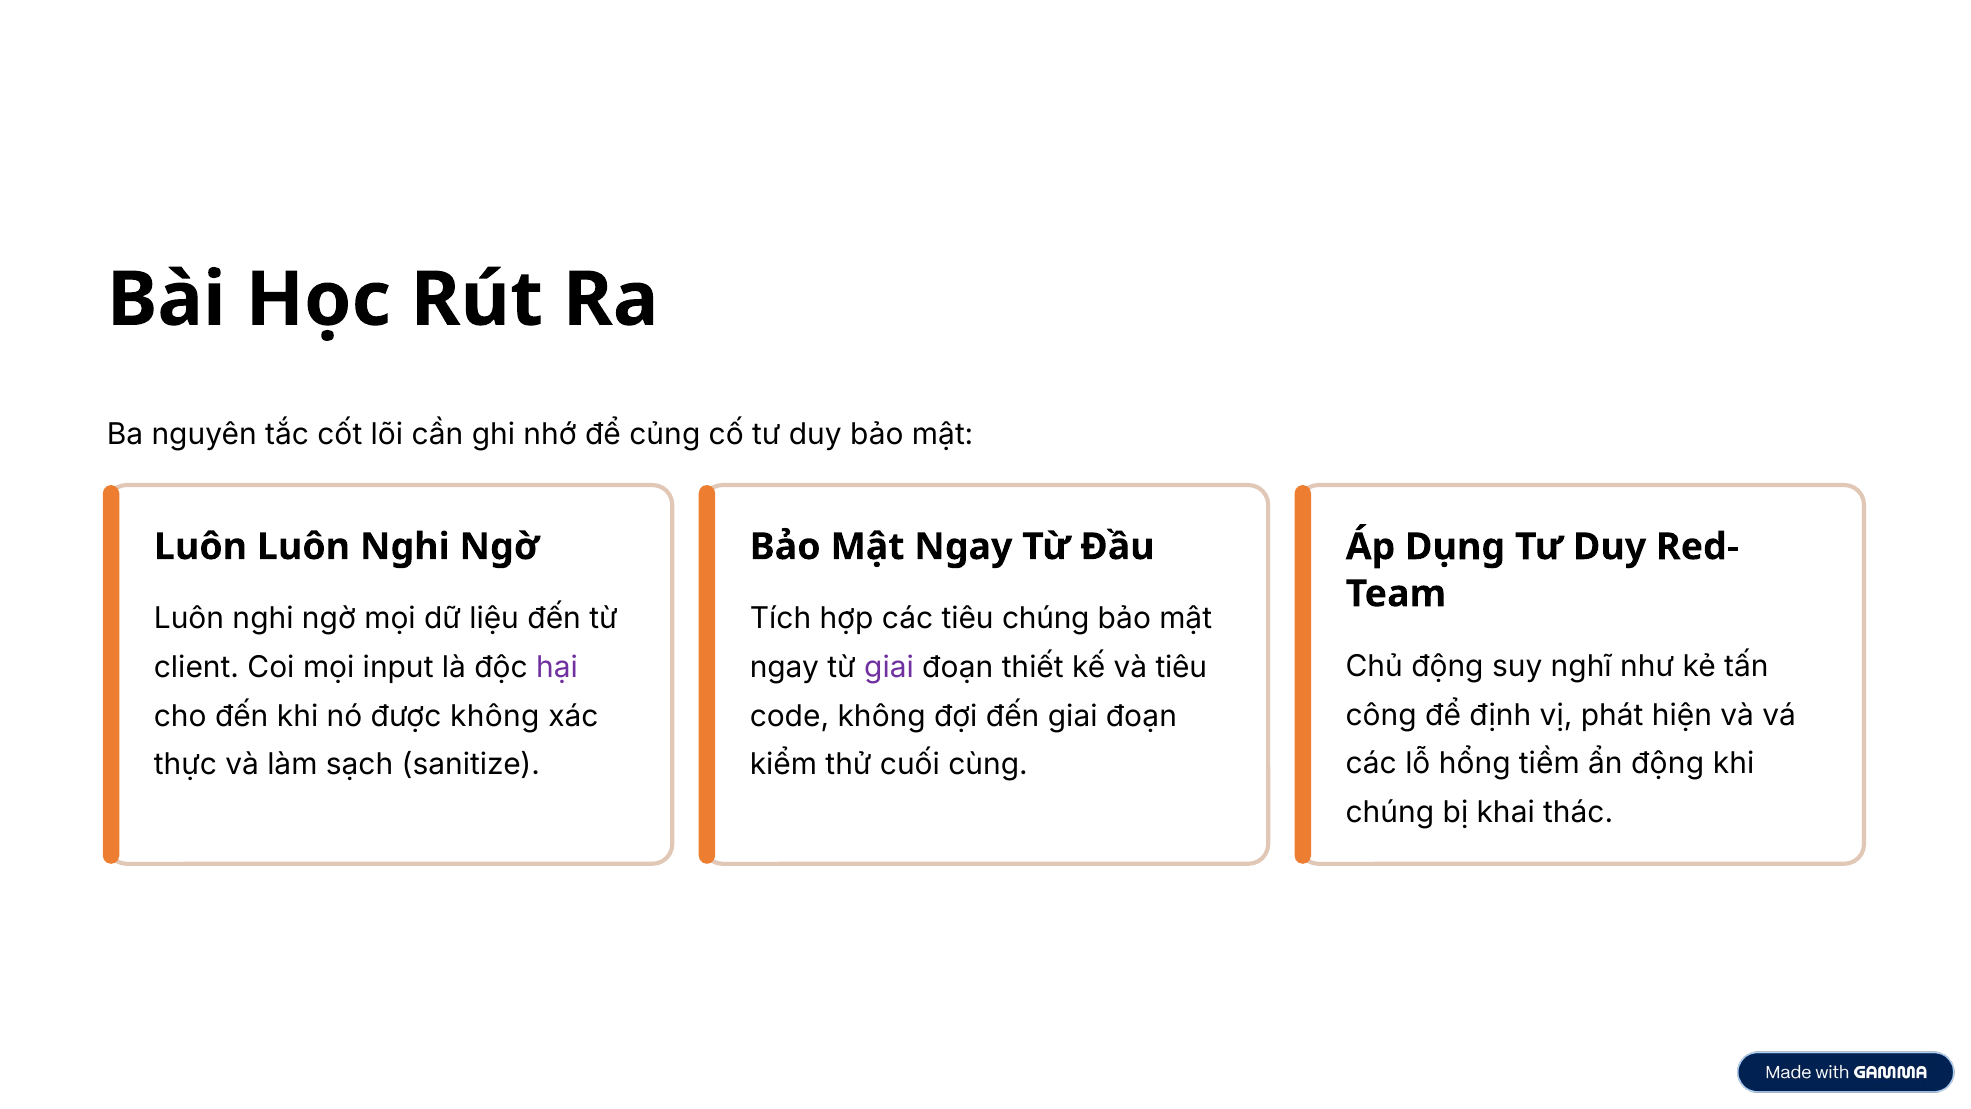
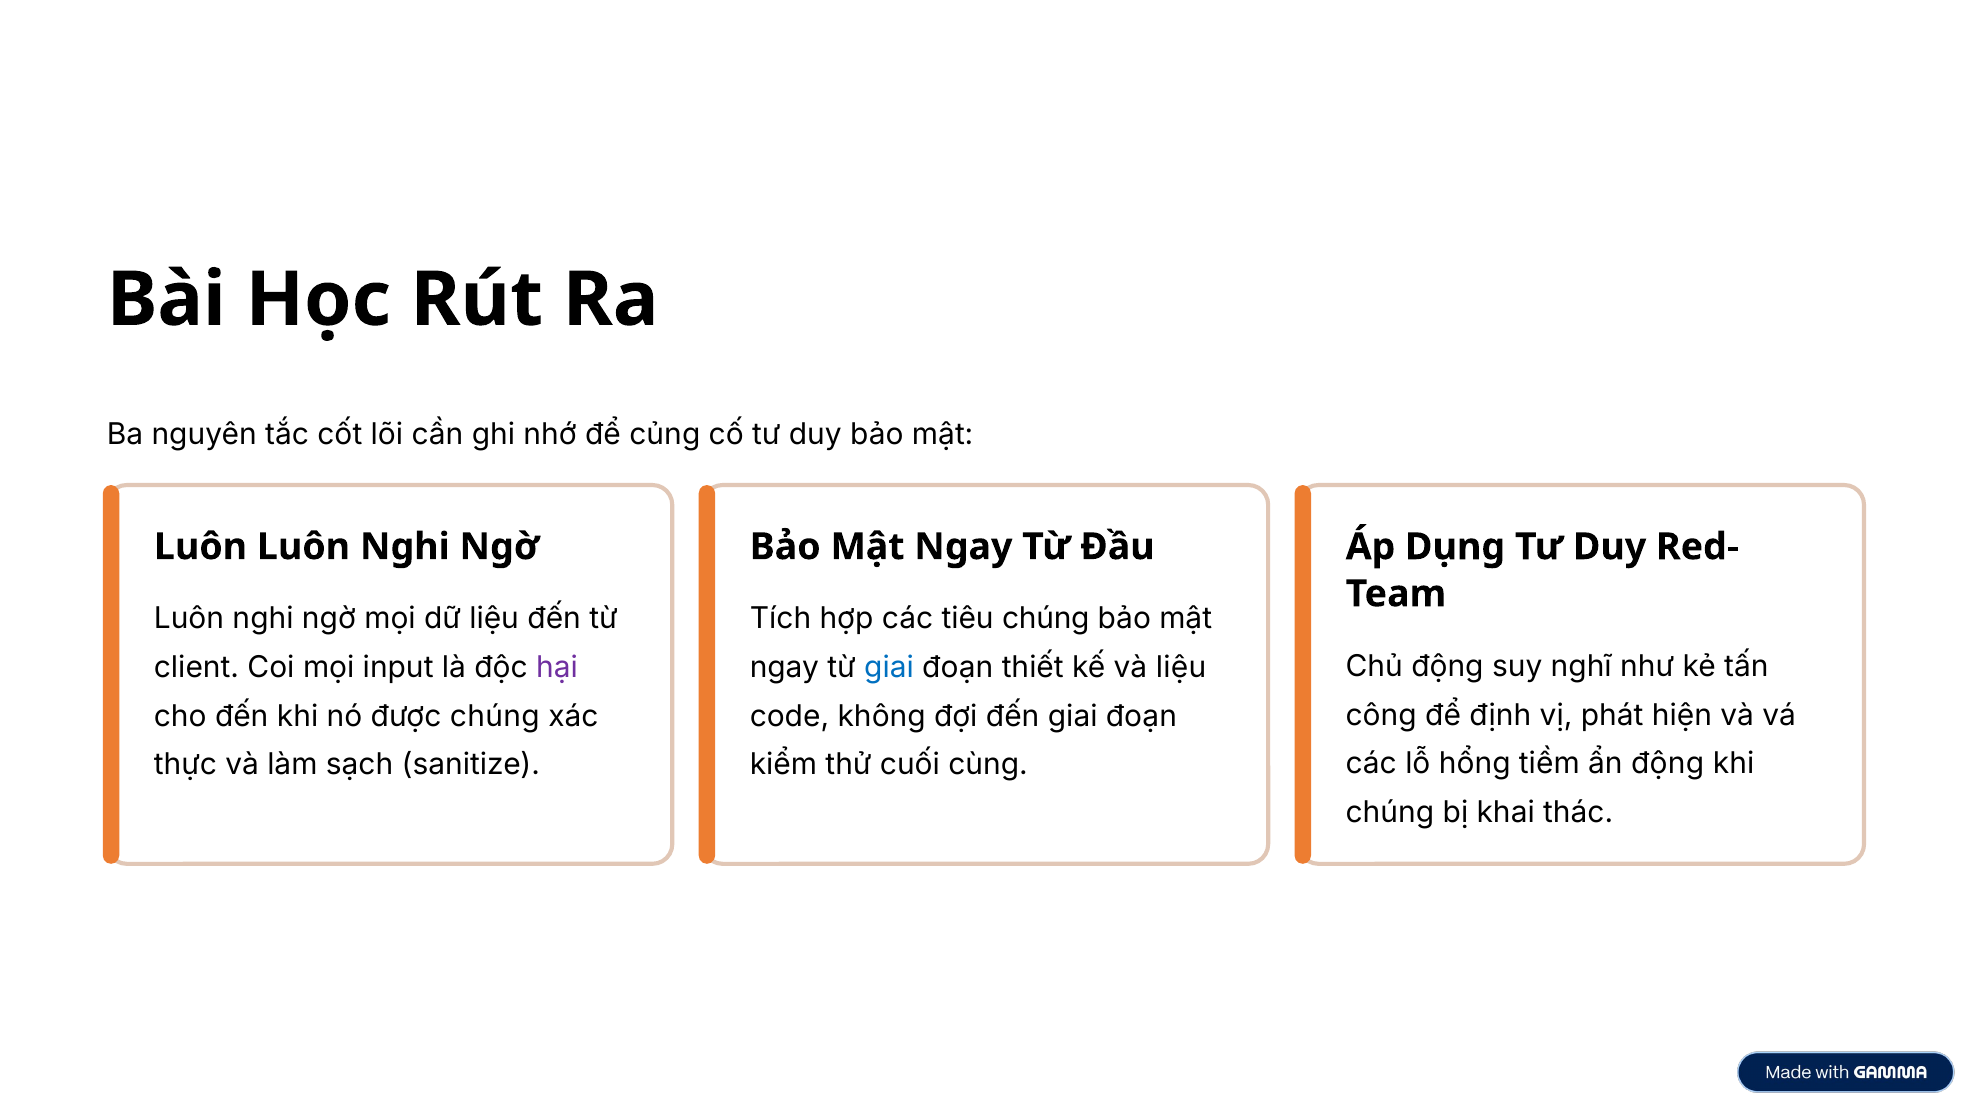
giai colour: purple -> blue (889, 667)
và tiêu: tiêu -> liệu (1181, 667)
được không: không -> chúng (495, 716)
